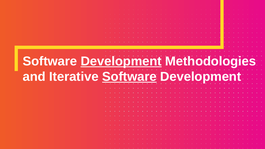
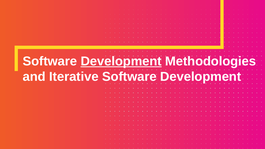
Software underline: present -> none (129, 77)
